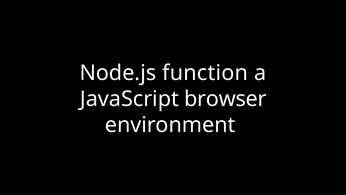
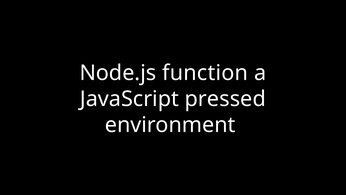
browser: browser -> pressed (225, 99)
